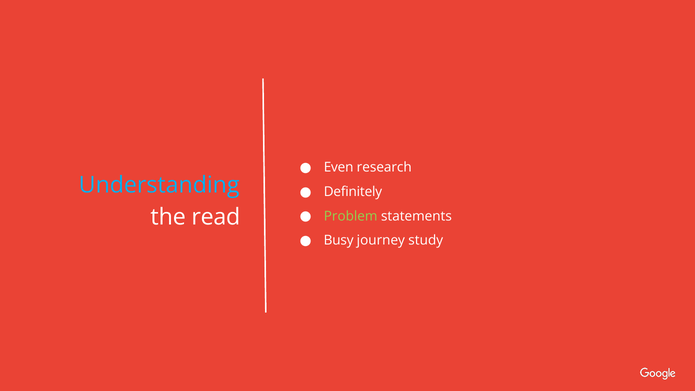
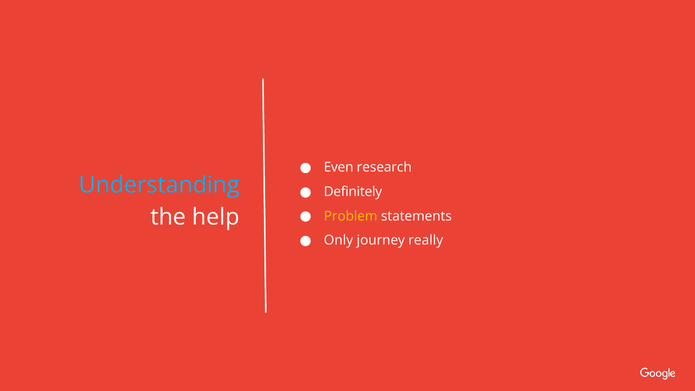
read: read -> help (216, 217)
Problem colour: light green -> yellow (351, 216)
Busy: Busy -> Only (338, 240)
study: study -> really (426, 240)
